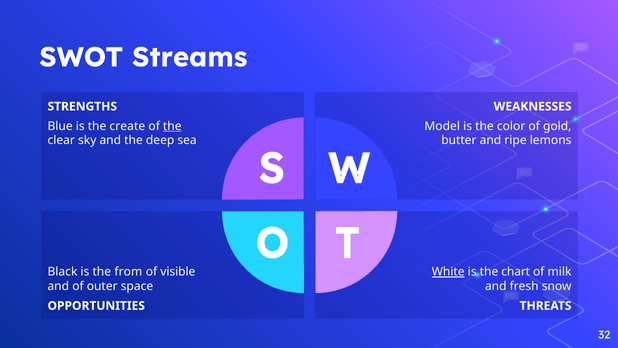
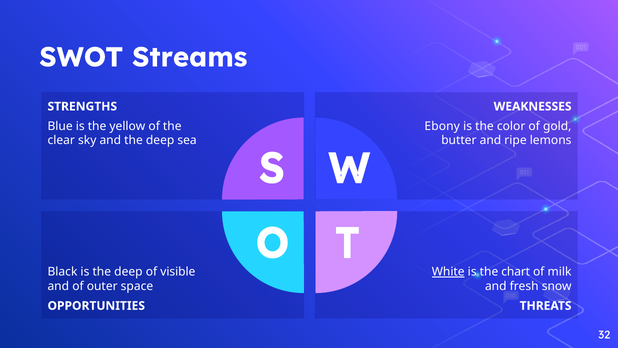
create: create -> yellow (127, 126)
the underline: present -> none (172, 126)
Model: Model -> Ebony (442, 126)
is the from: from -> deep (128, 272)
